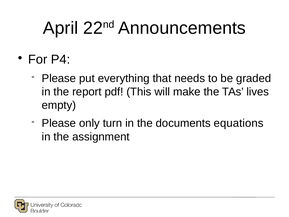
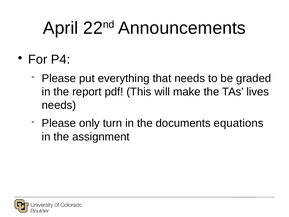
empty: empty -> needs (59, 105)
